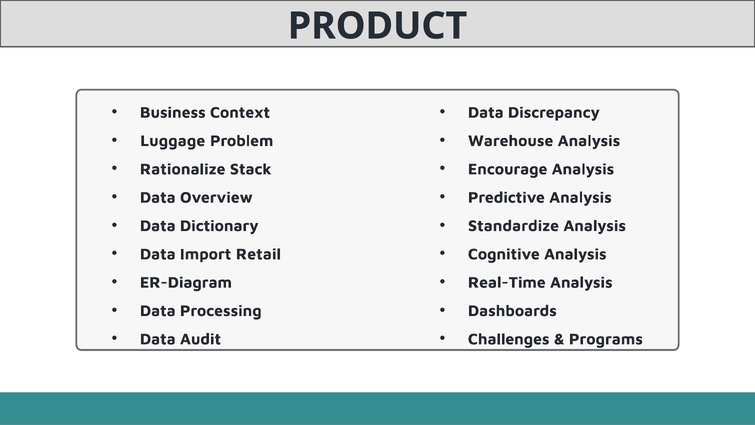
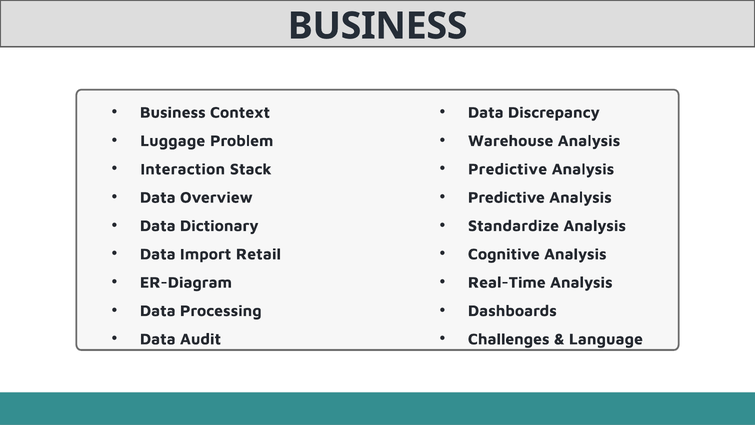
PRODUCT: PRODUCT -> BUSINESS (378, 26)
Rationalize: Rationalize -> Interaction (183, 169)
Encourage: Encourage -> Predictive (508, 169)
Programs: Programs -> Language (606, 339)
